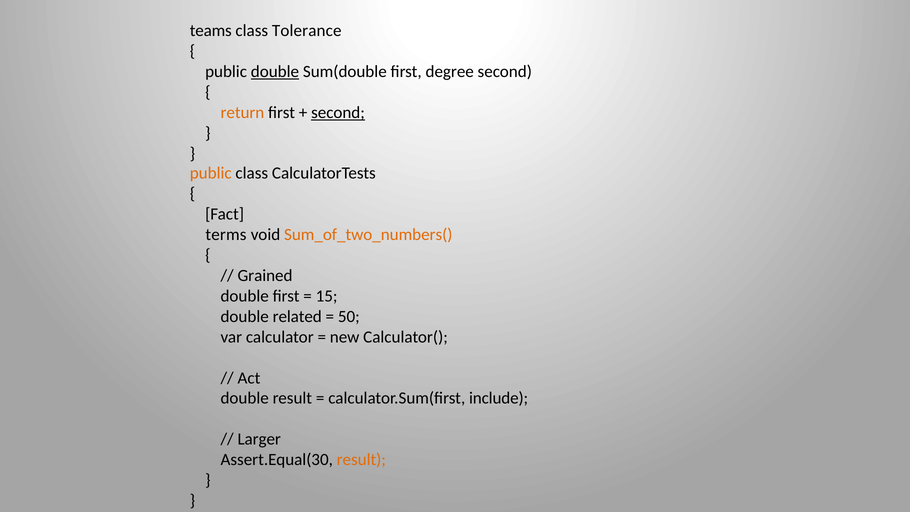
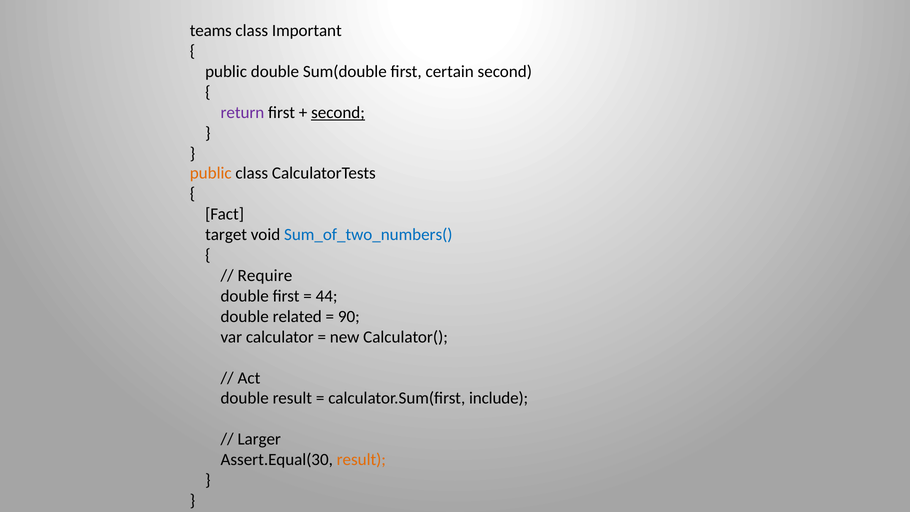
Tolerance: Tolerance -> Important (307, 31)
double underline: present -> none (275, 72)
degree: degree -> certain (450, 72)
return colour: orange -> purple (242, 113)
terms: terms -> target (226, 234)
Sum_of_two_numbers( colour: orange -> blue (368, 234)
Grained: Grained -> Require (265, 275)
15: 15 -> 44 (327, 296)
50: 50 -> 90 (349, 316)
